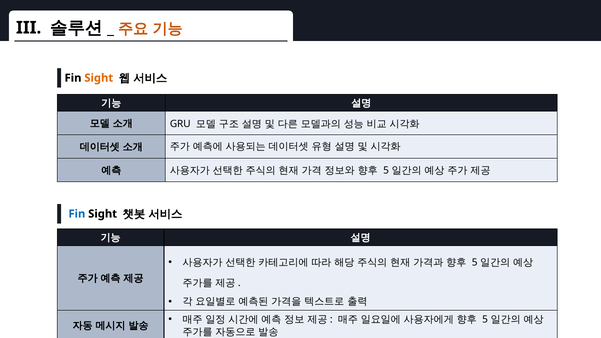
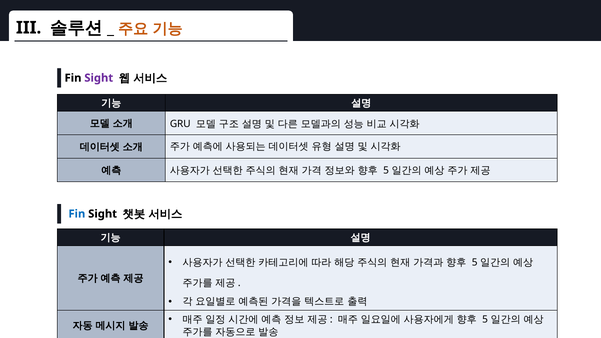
Sight colour: orange -> purple (99, 78)
